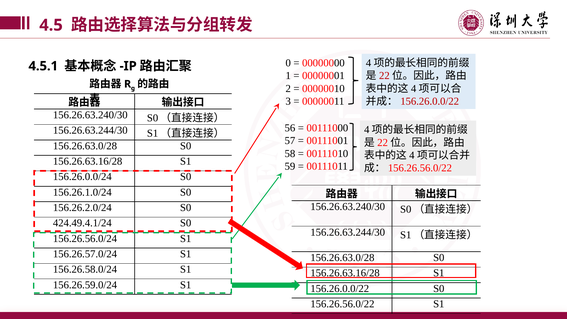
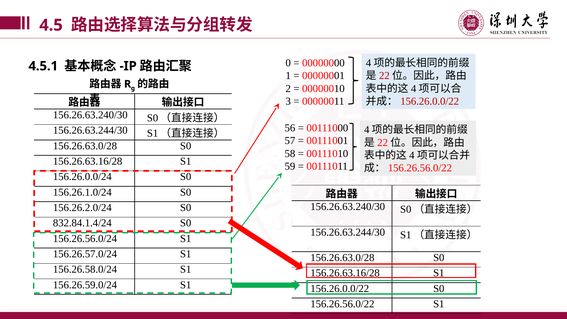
424.49.4.1/24: 424.49.4.1/24 -> 832.84.1.4/24 (82, 223)
